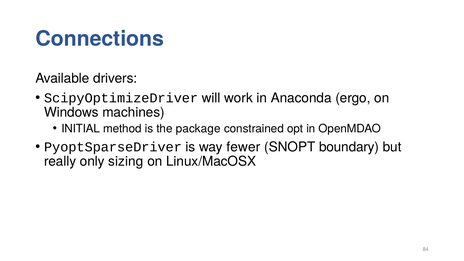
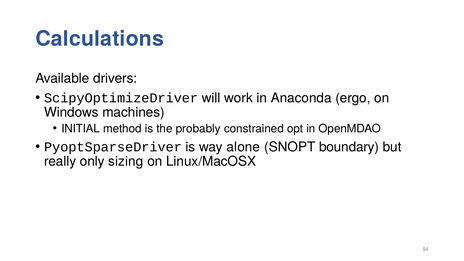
Connections: Connections -> Calculations (100, 39)
package: package -> probably (198, 129)
fewer: fewer -> alone (243, 147)
